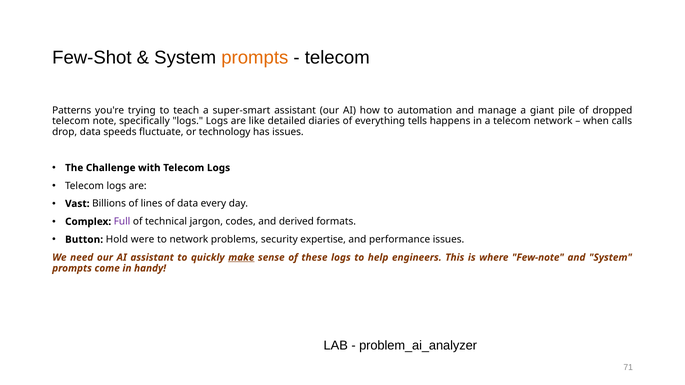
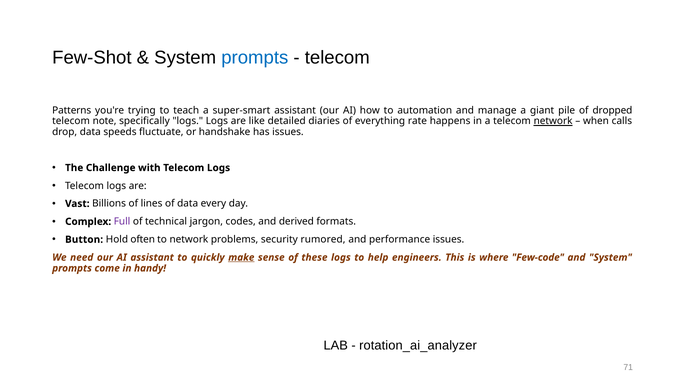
prompts colour: orange -> blue (255, 58)
tells: tells -> rate (417, 121)
network underline: none -> present (553, 121)
technology: technology -> handshake (225, 132)
were: were -> often (143, 240)
expertise: expertise -> rumored (323, 240)
Few-note: Few-note -> Few-code (538, 258)
problem_ai_analyzer: problem_ai_analyzer -> rotation_ai_analyzer (418, 346)
